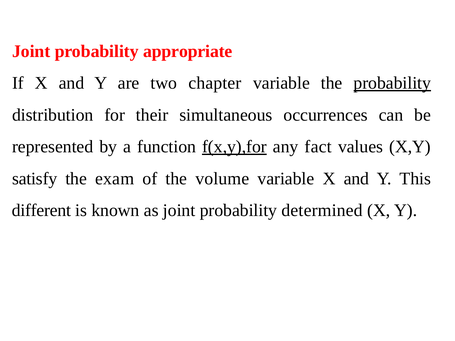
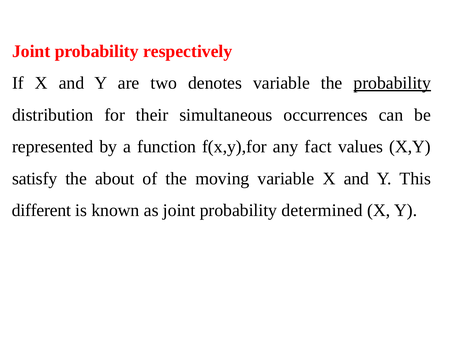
appropriate: appropriate -> respectively (188, 51)
chapter: chapter -> denotes (215, 83)
f(x,y),for underline: present -> none (234, 147)
exam: exam -> about (115, 179)
volume: volume -> moving (222, 179)
